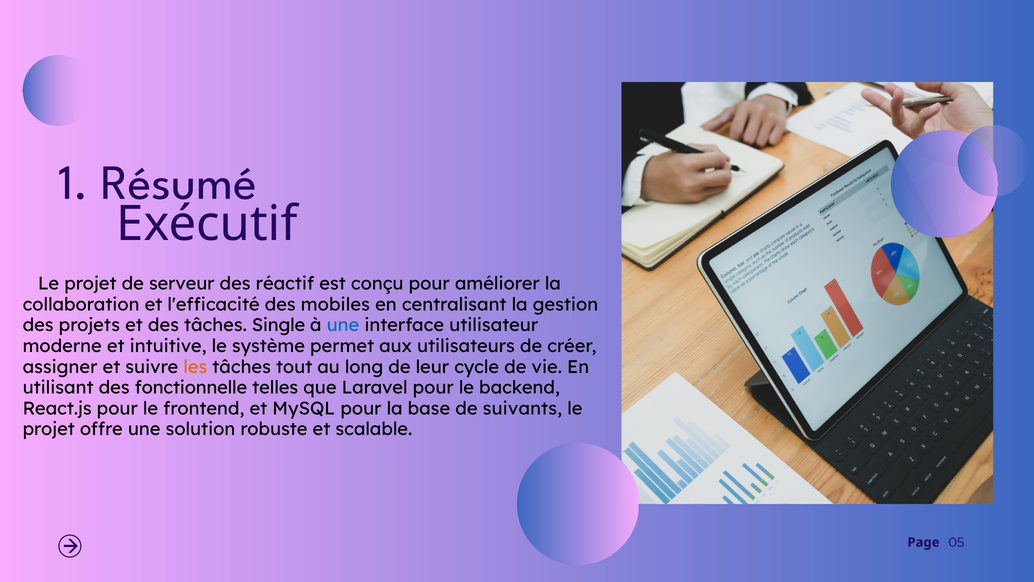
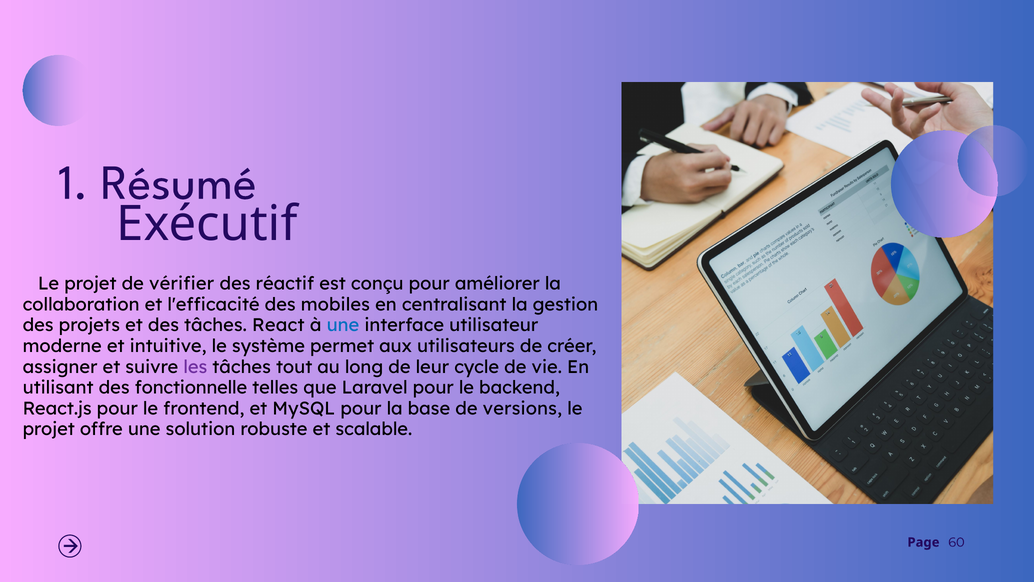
serveur: serveur -> vérifier (182, 284)
Single: Single -> React (278, 325)
les colour: orange -> purple (195, 367)
suivants: suivants -> versions (522, 408)
05: 05 -> 60 (956, 542)
